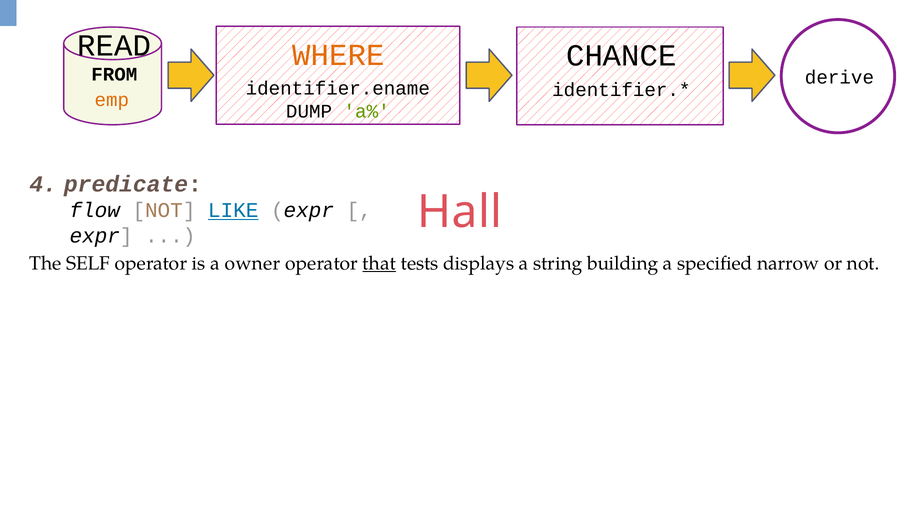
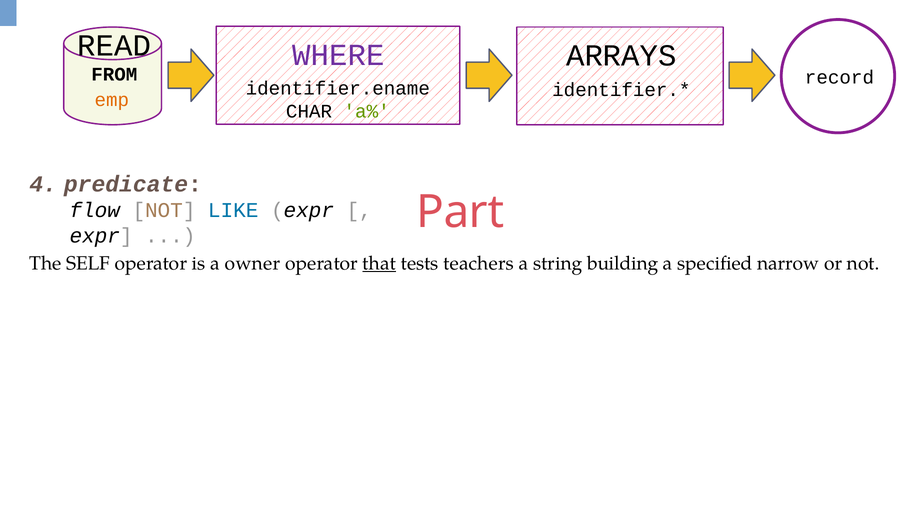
WHERE colour: orange -> purple (338, 55)
CHANCE: CHANCE -> ARRAYS (621, 56)
derive: derive -> record (839, 77)
DUMP: DUMP -> CHAR (309, 112)
Hall: Hall -> Part (460, 212)
LIKE underline: present -> none (233, 211)
displays: displays -> teachers (479, 264)
